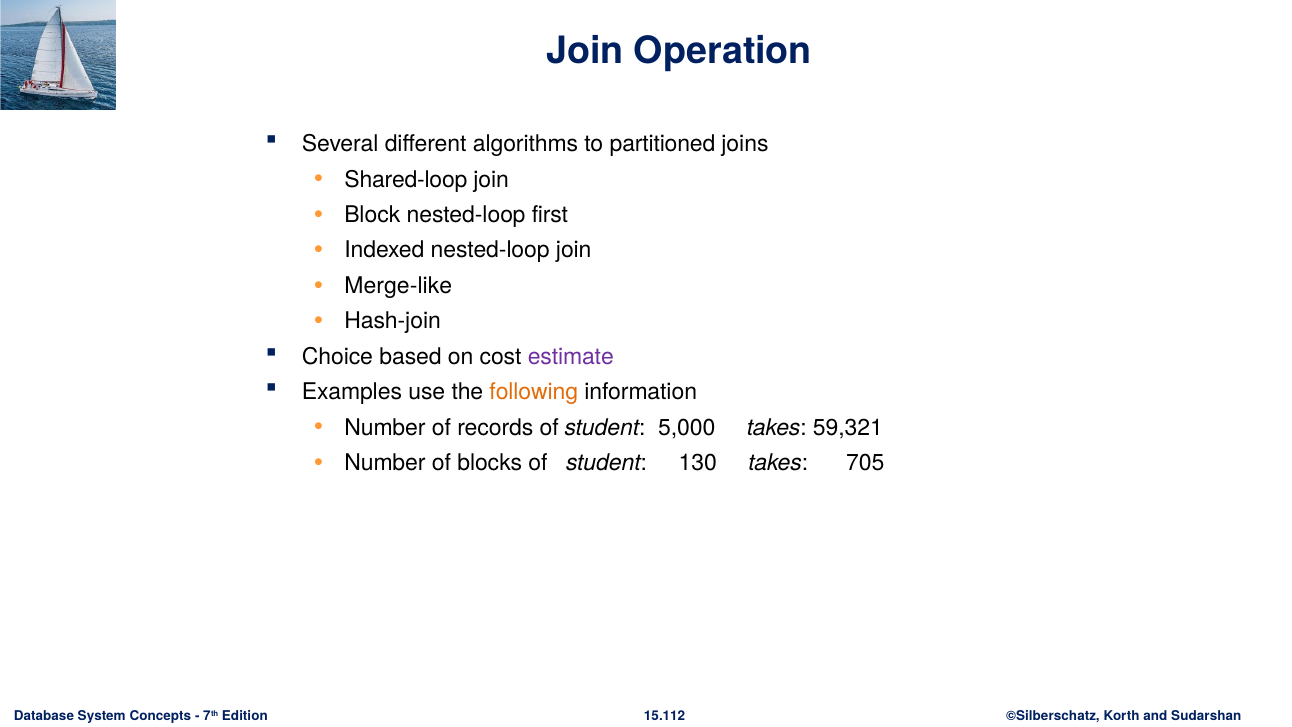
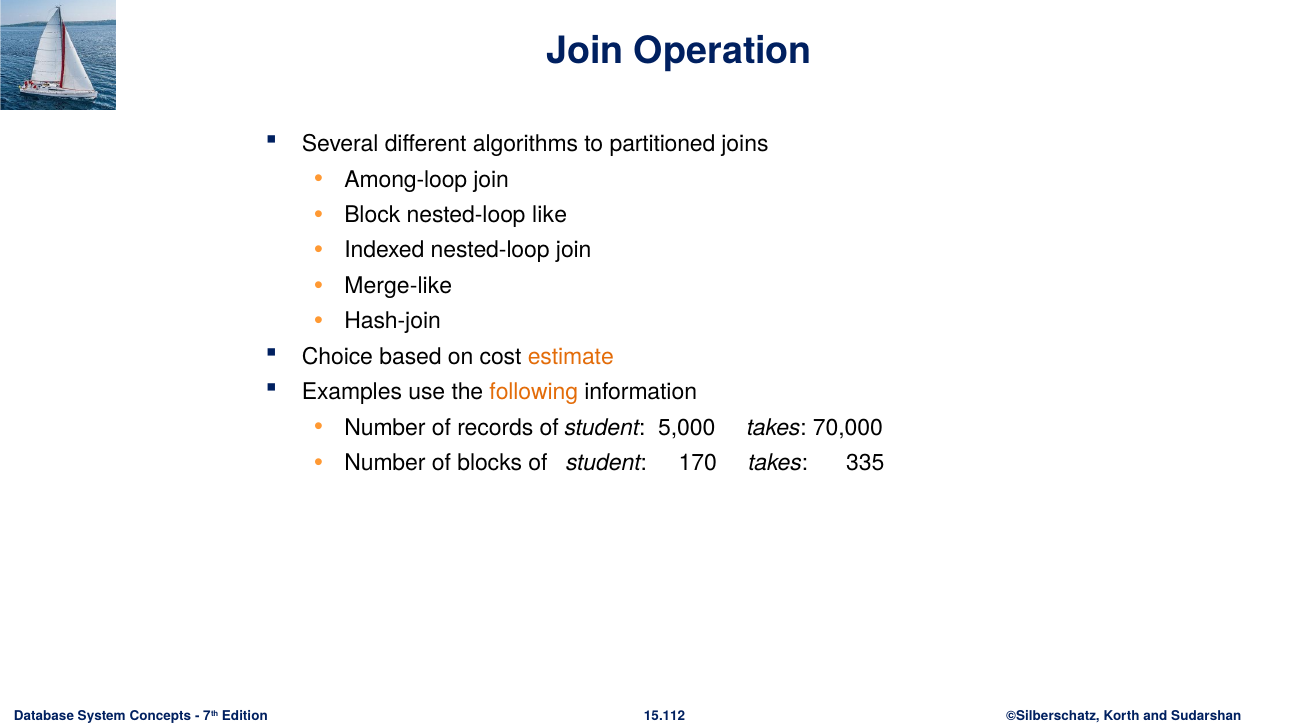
Shared-loop: Shared-loop -> Among-loop (406, 179)
first: first -> like (550, 215)
estimate colour: purple -> orange (571, 357)
59,321: 59,321 -> 70,000 (848, 428)
130: 130 -> 170 (698, 463)
705: 705 -> 335 (865, 463)
